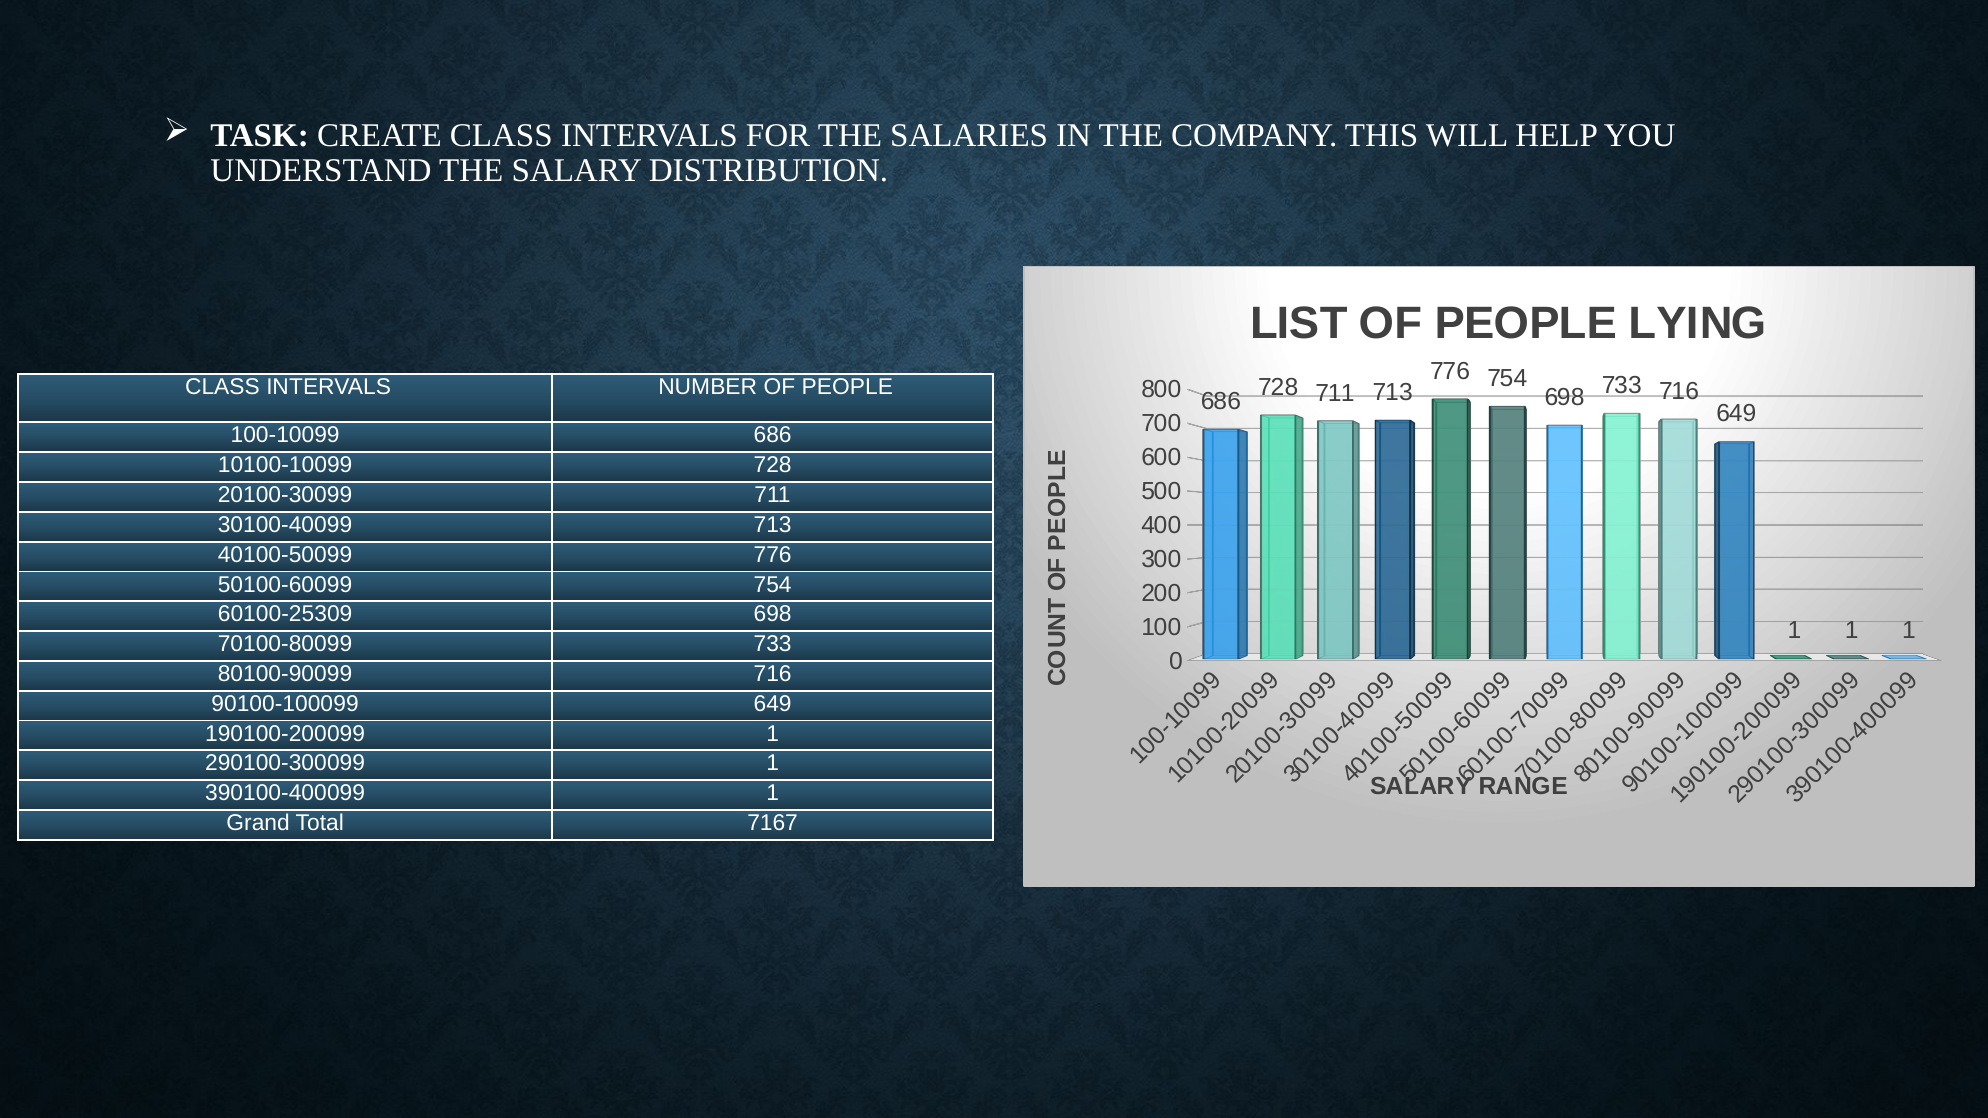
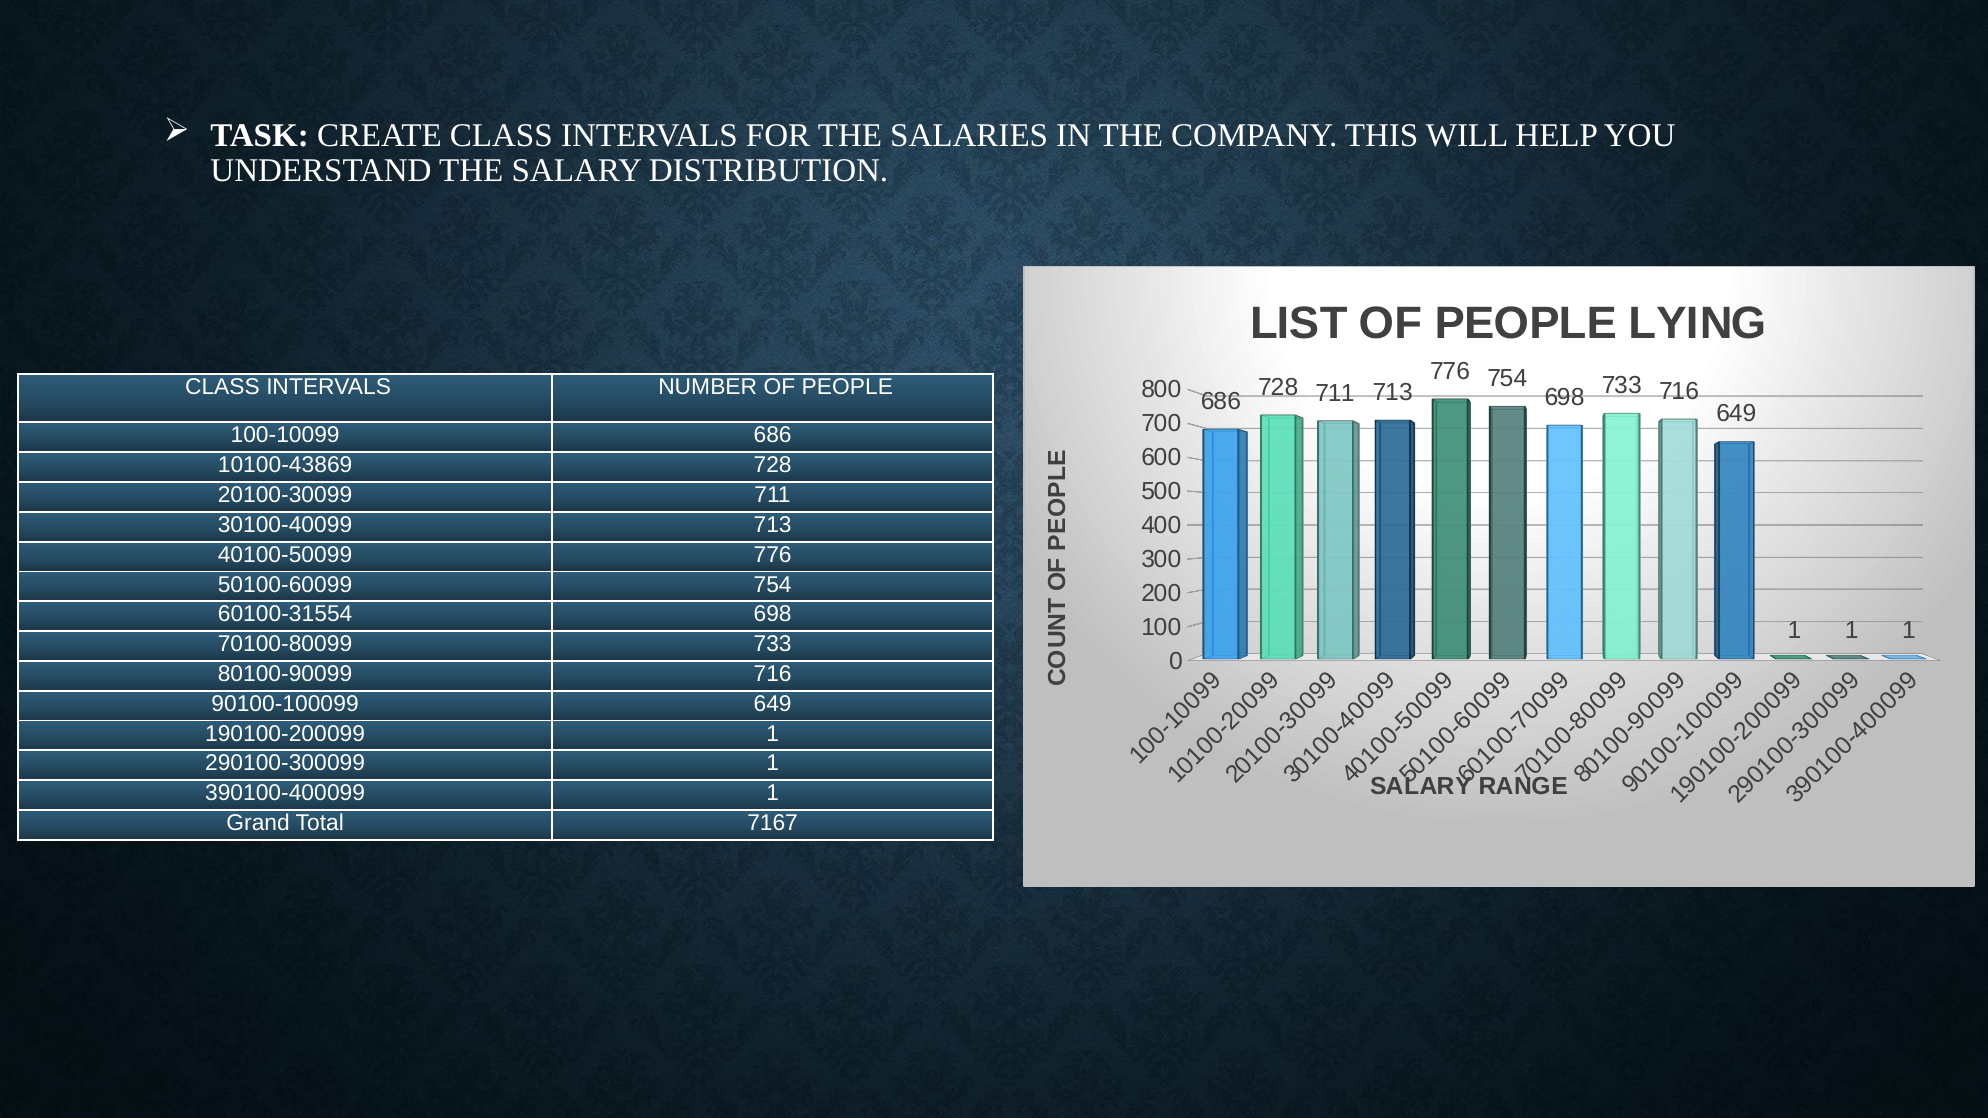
10100-10099: 10100-10099 -> 10100-43869 (285, 465)
60100-25309: 60100-25309 -> 60100-31554 (285, 614)
